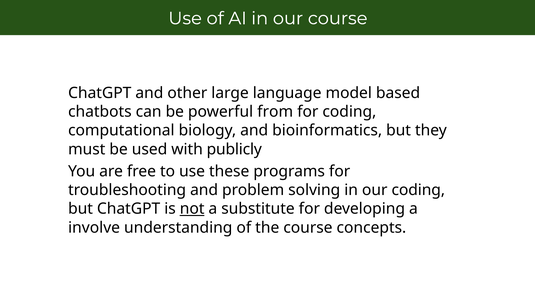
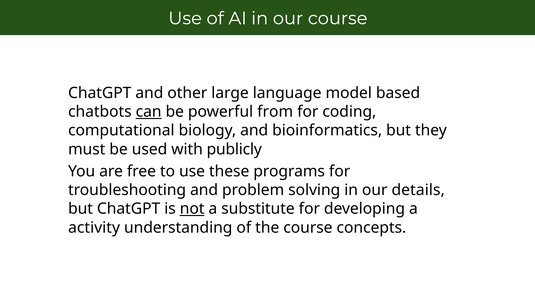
can underline: none -> present (149, 112)
our coding: coding -> details (418, 190)
involve: involve -> activity (94, 227)
